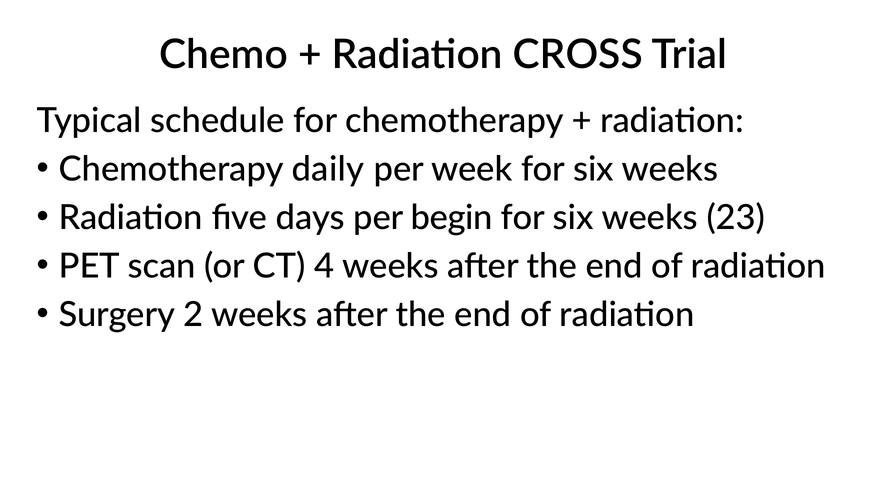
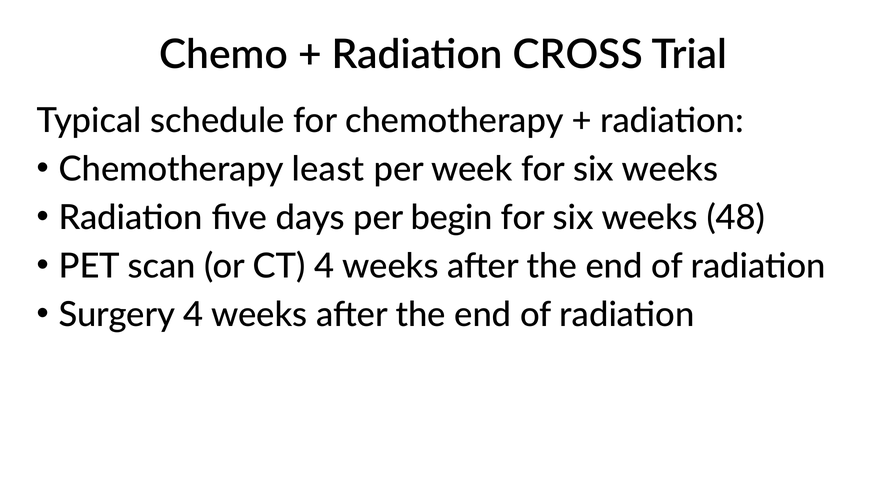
daily: daily -> least (328, 169)
23: 23 -> 48 (736, 218)
Surgery 2: 2 -> 4 (193, 315)
